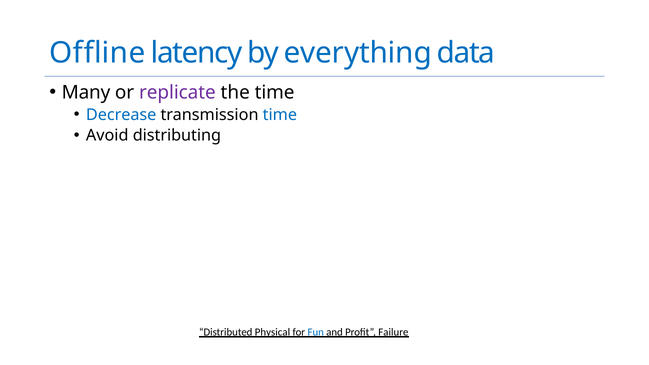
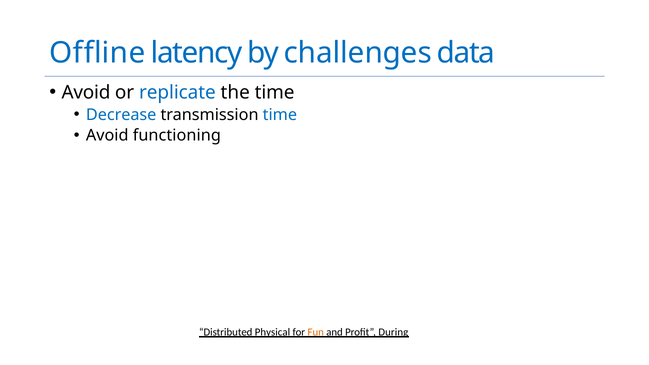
everything: everything -> challenges (358, 53)
Many: Many -> Avoid (86, 92)
replicate colour: purple -> blue (177, 92)
distributing: distributing -> functioning (177, 136)
Fun colour: blue -> orange (316, 332)
Failure: Failure -> During (393, 332)
